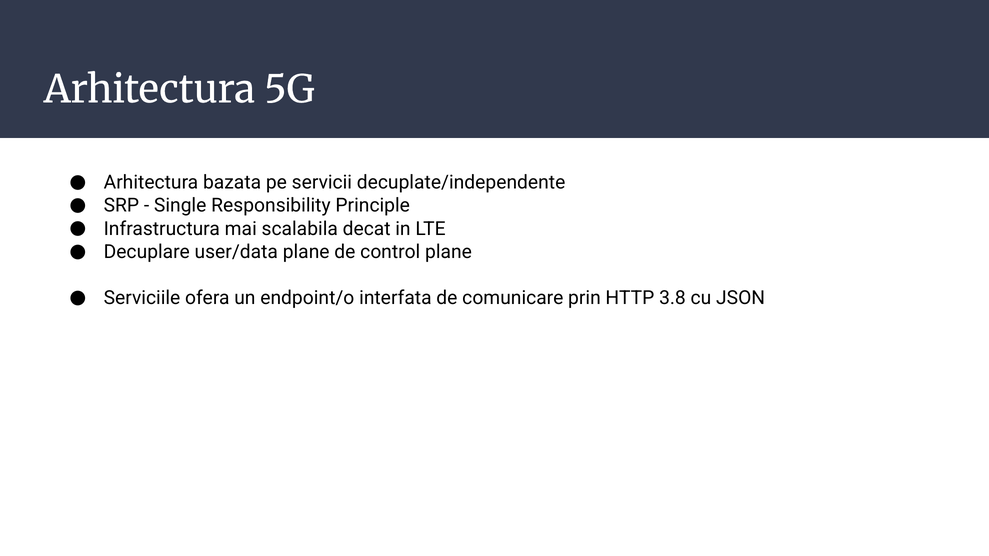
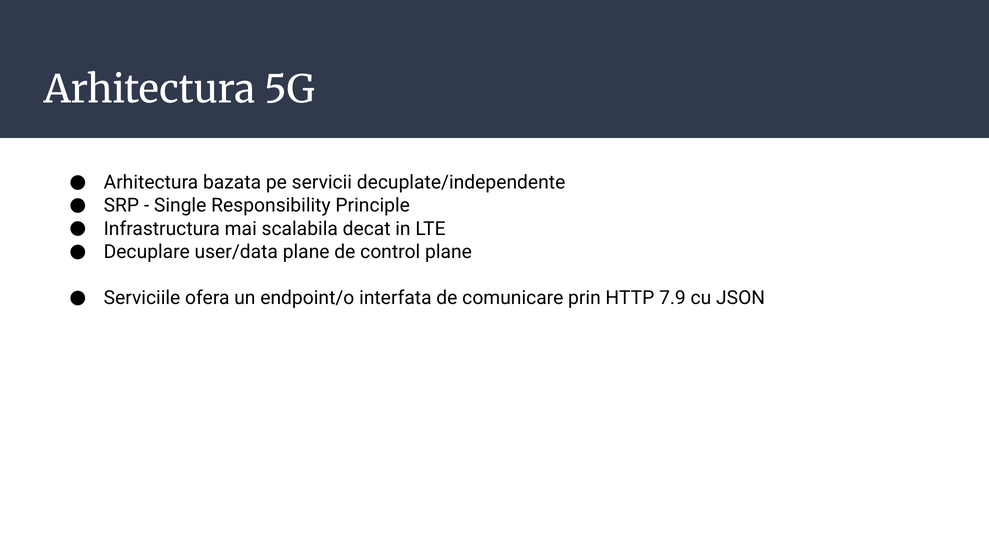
3.8: 3.8 -> 7.9 (672, 298)
